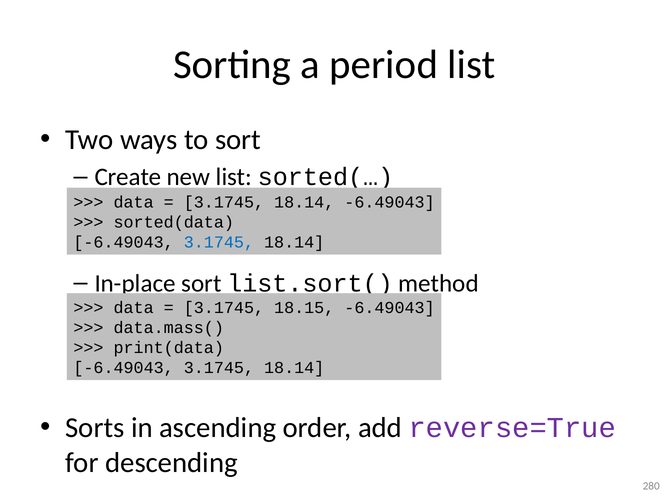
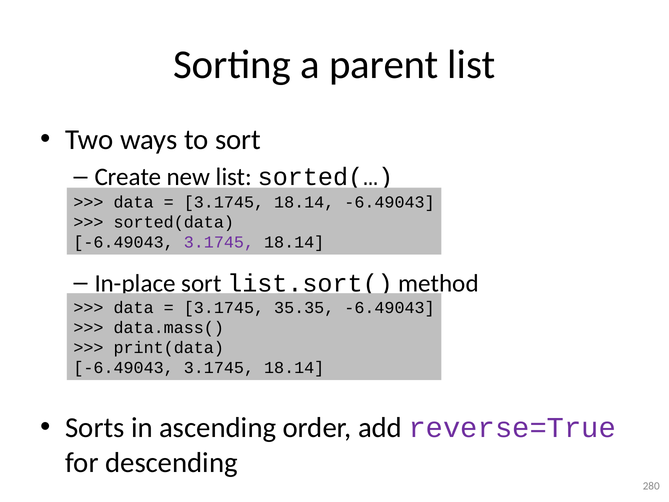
period: period -> parent (384, 65)
3.1745 colour: blue -> purple (219, 242)
18.15: 18.15 -> 35.35 (304, 307)
